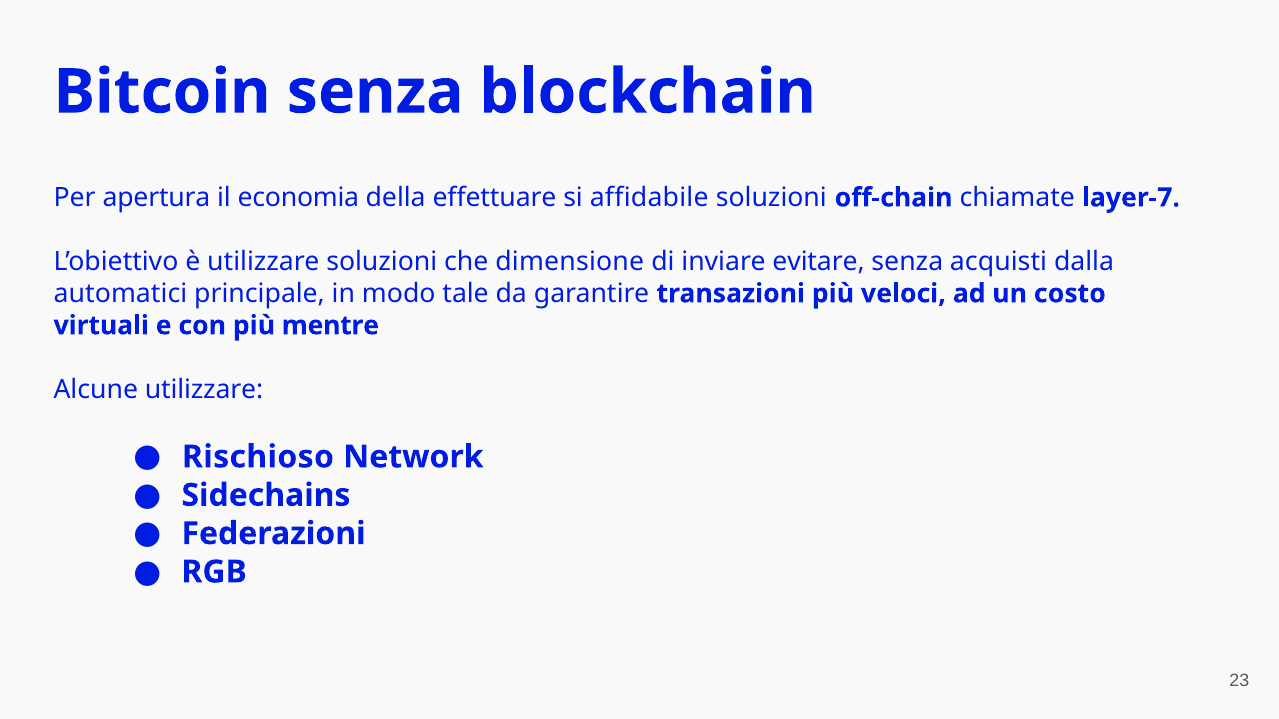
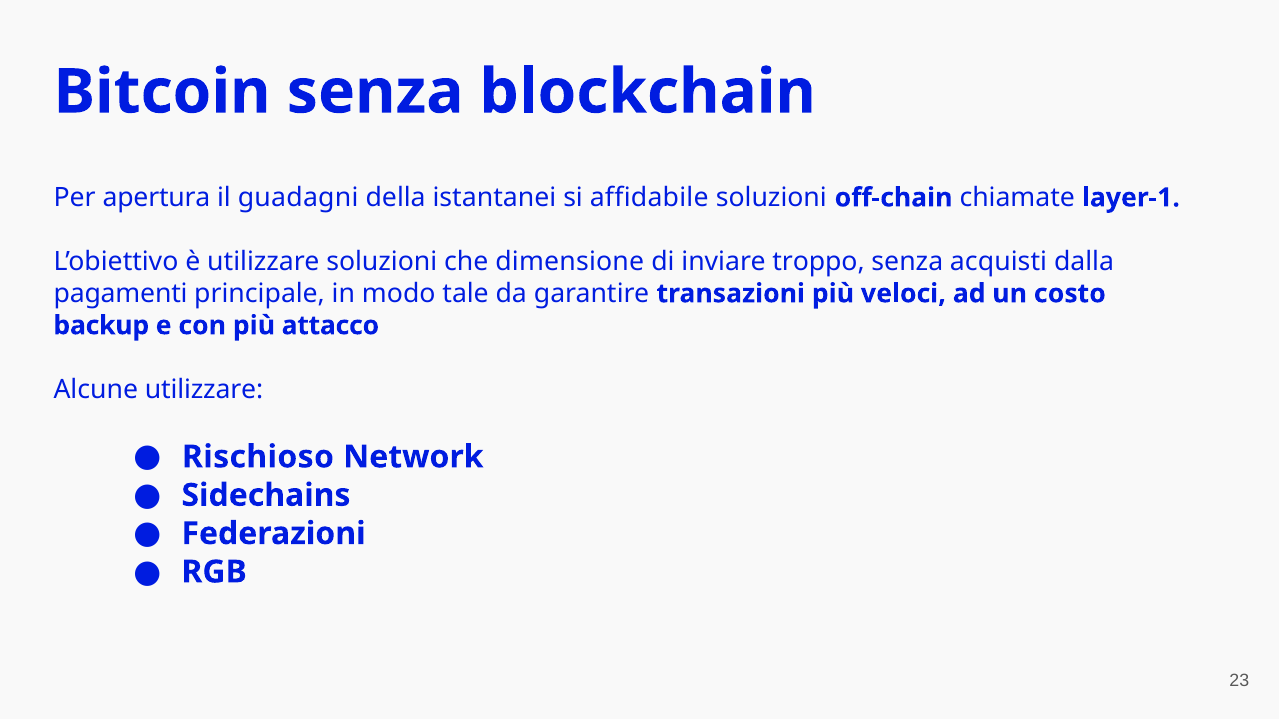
economia: economia -> guadagni (298, 198)
effettuare: effettuare -> istantanei (494, 198)
layer-7: layer-7 -> layer-1 (1131, 198)
evitare: evitare -> troppo (819, 262)
automatici: automatici -> pagamenti (121, 294)
virtuali: virtuali -> backup (101, 326)
mentre: mentre -> attacco (330, 326)
